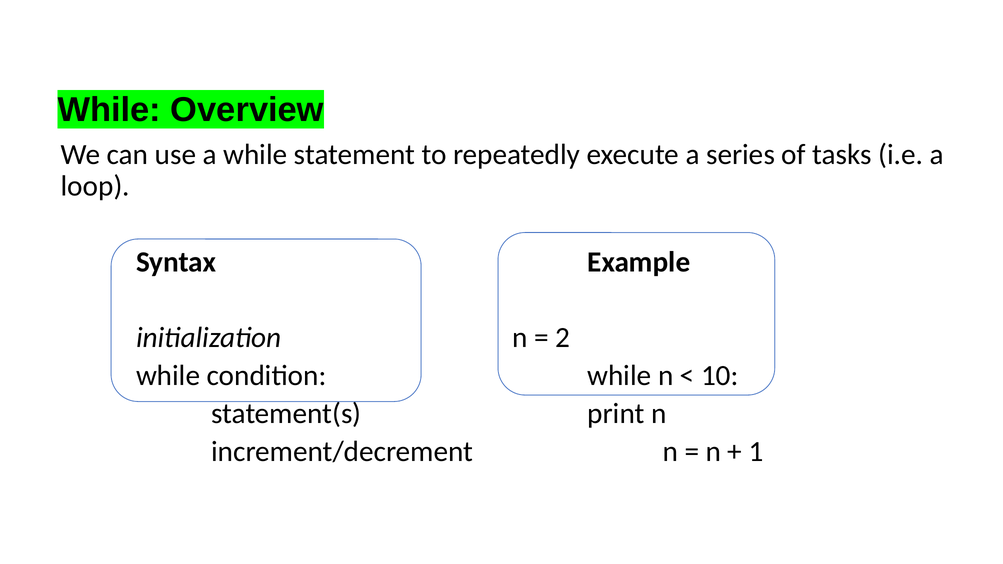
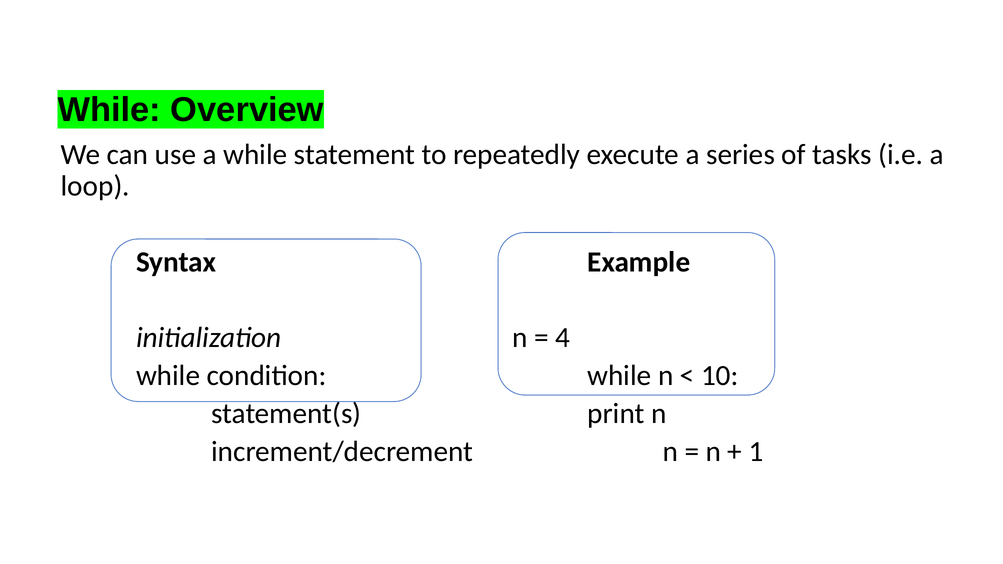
2: 2 -> 4 (563, 338)
